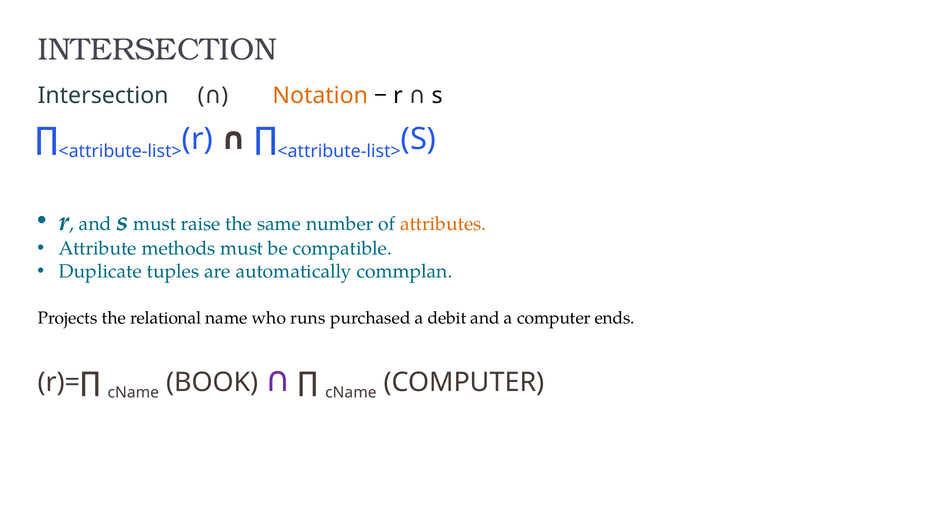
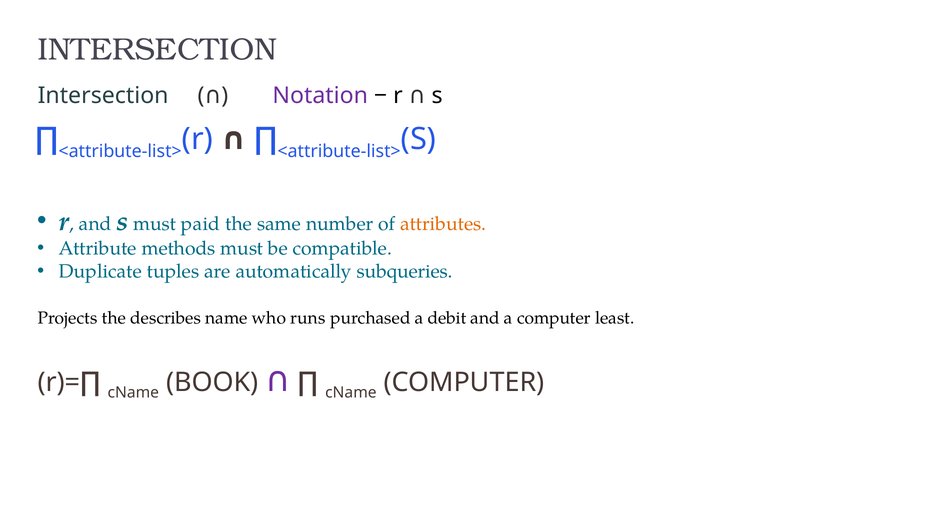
Notation colour: orange -> purple (320, 96)
raise: raise -> paid (200, 224)
commplan: commplan -> subqueries (405, 272)
relational: relational -> describes (166, 318)
ends: ends -> least (615, 318)
